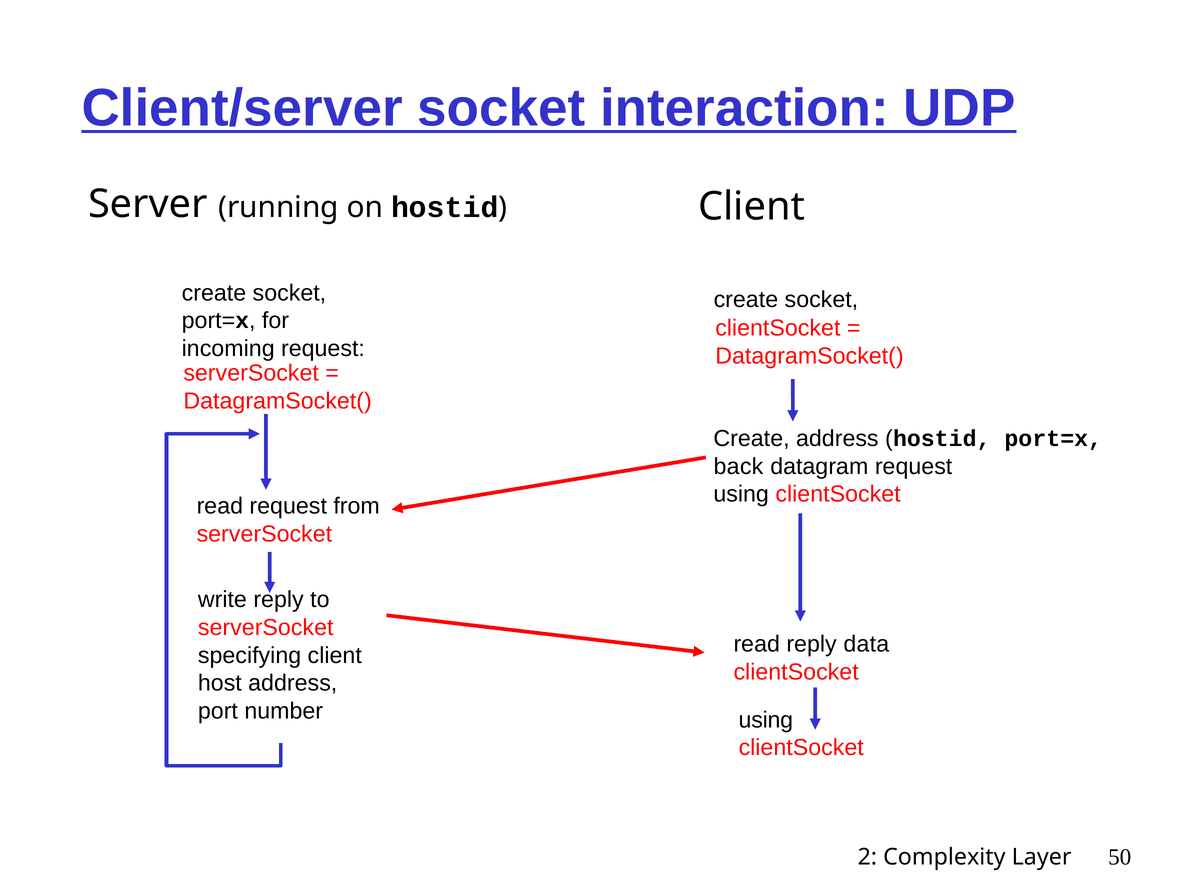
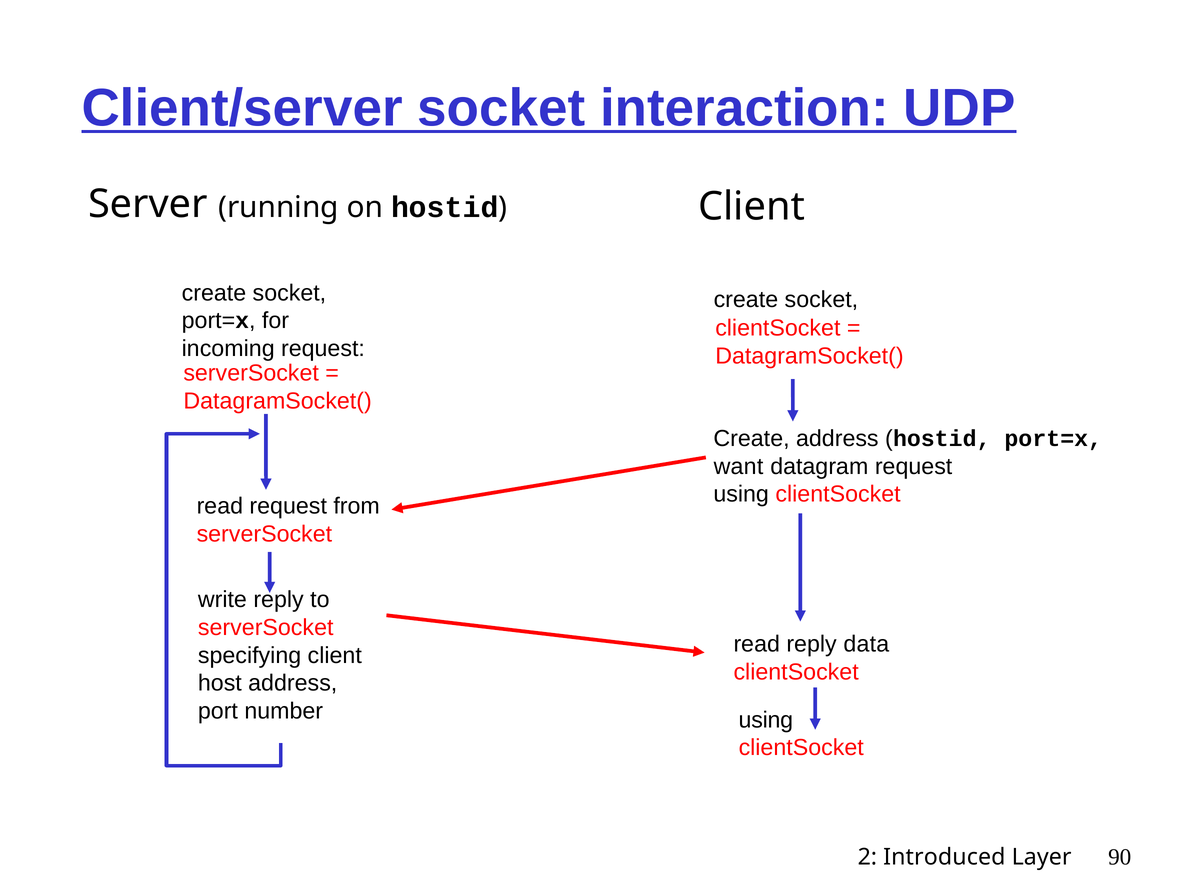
back: back -> want (738, 466)
Complexity: Complexity -> Introduced (944, 857)
50: 50 -> 90 (1120, 857)
